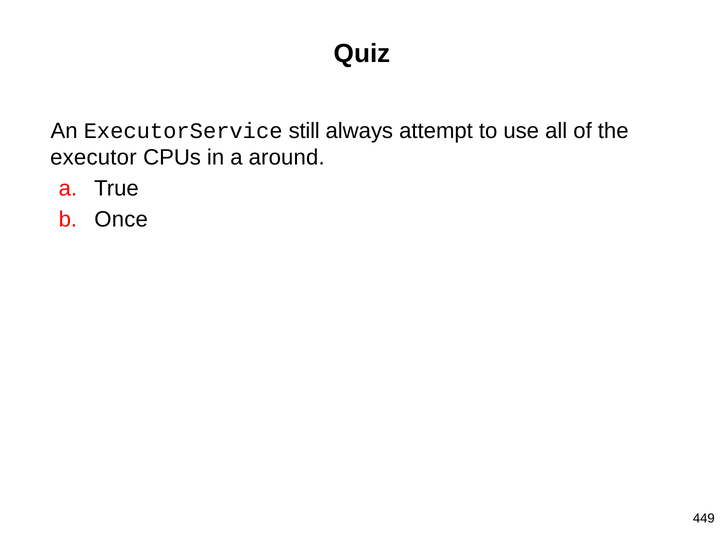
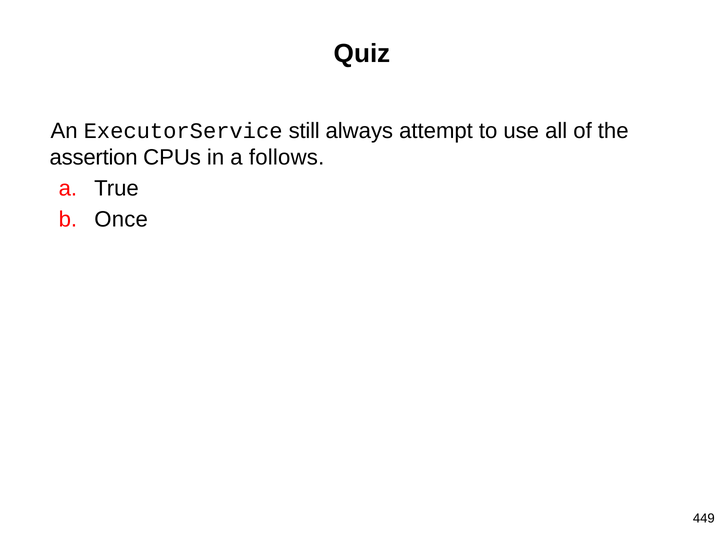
executor: executor -> assertion (94, 157)
around: around -> follows (287, 157)
